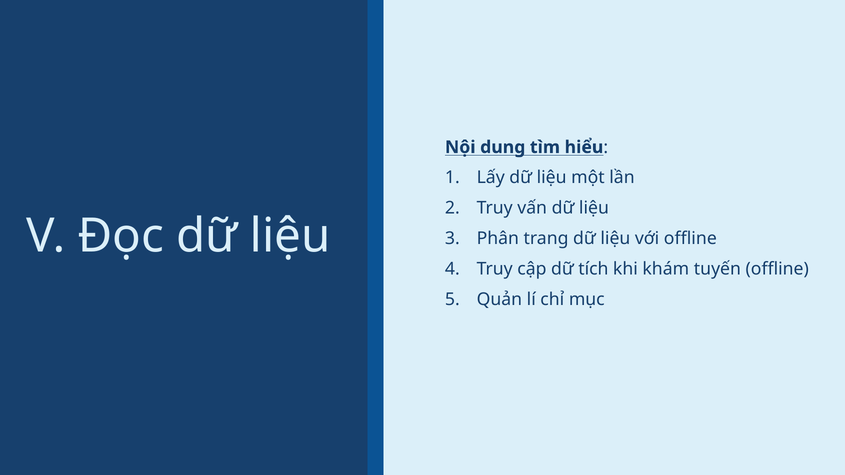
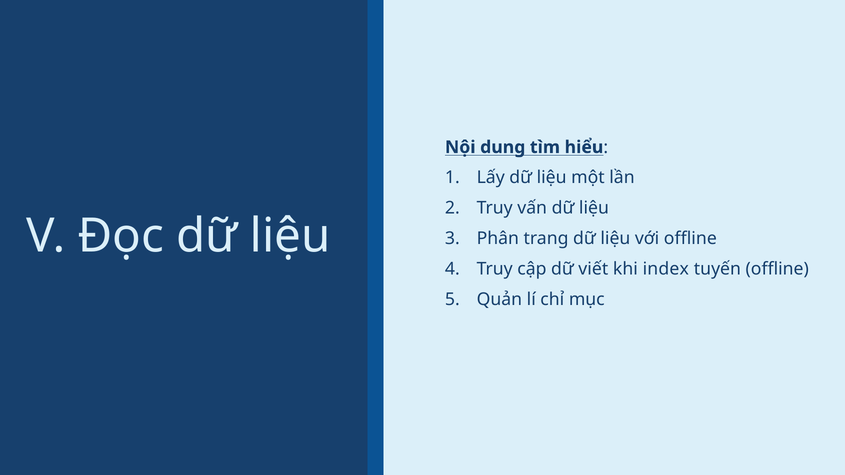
tích: tích -> viết (593, 269)
khám: khám -> index (666, 269)
